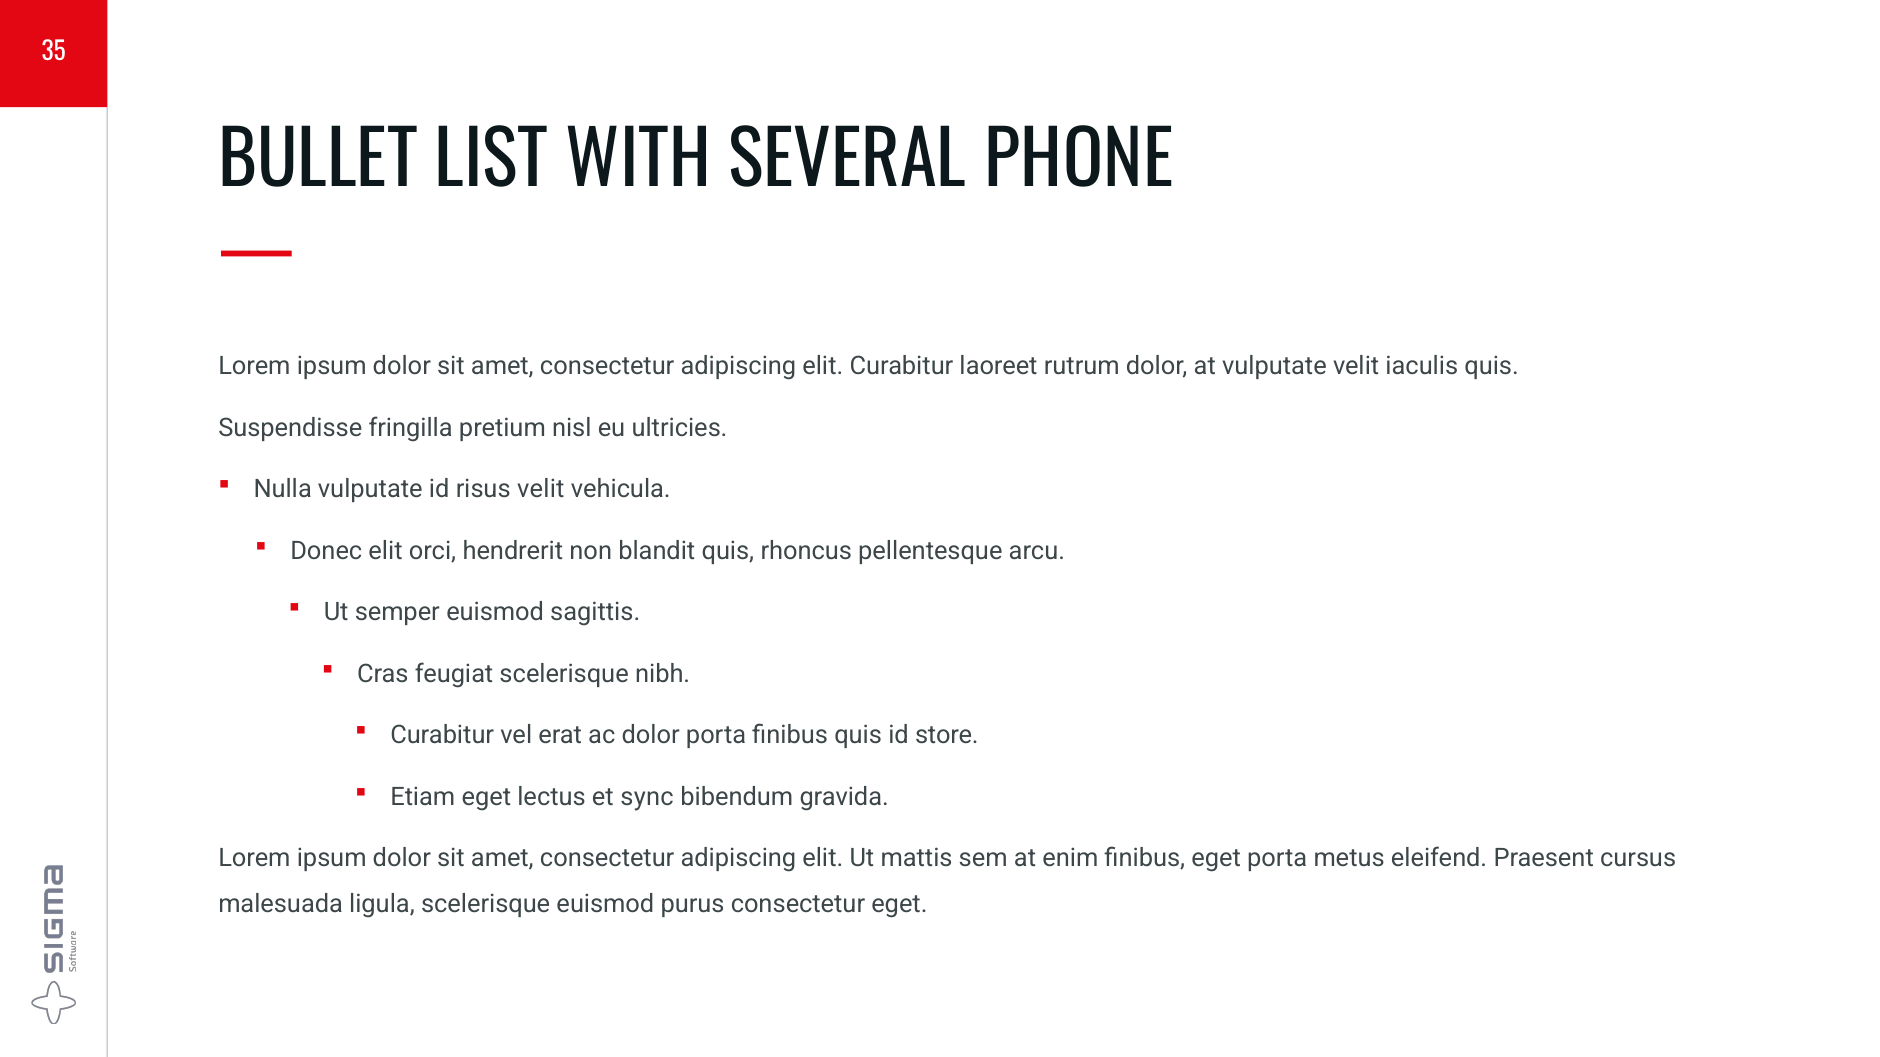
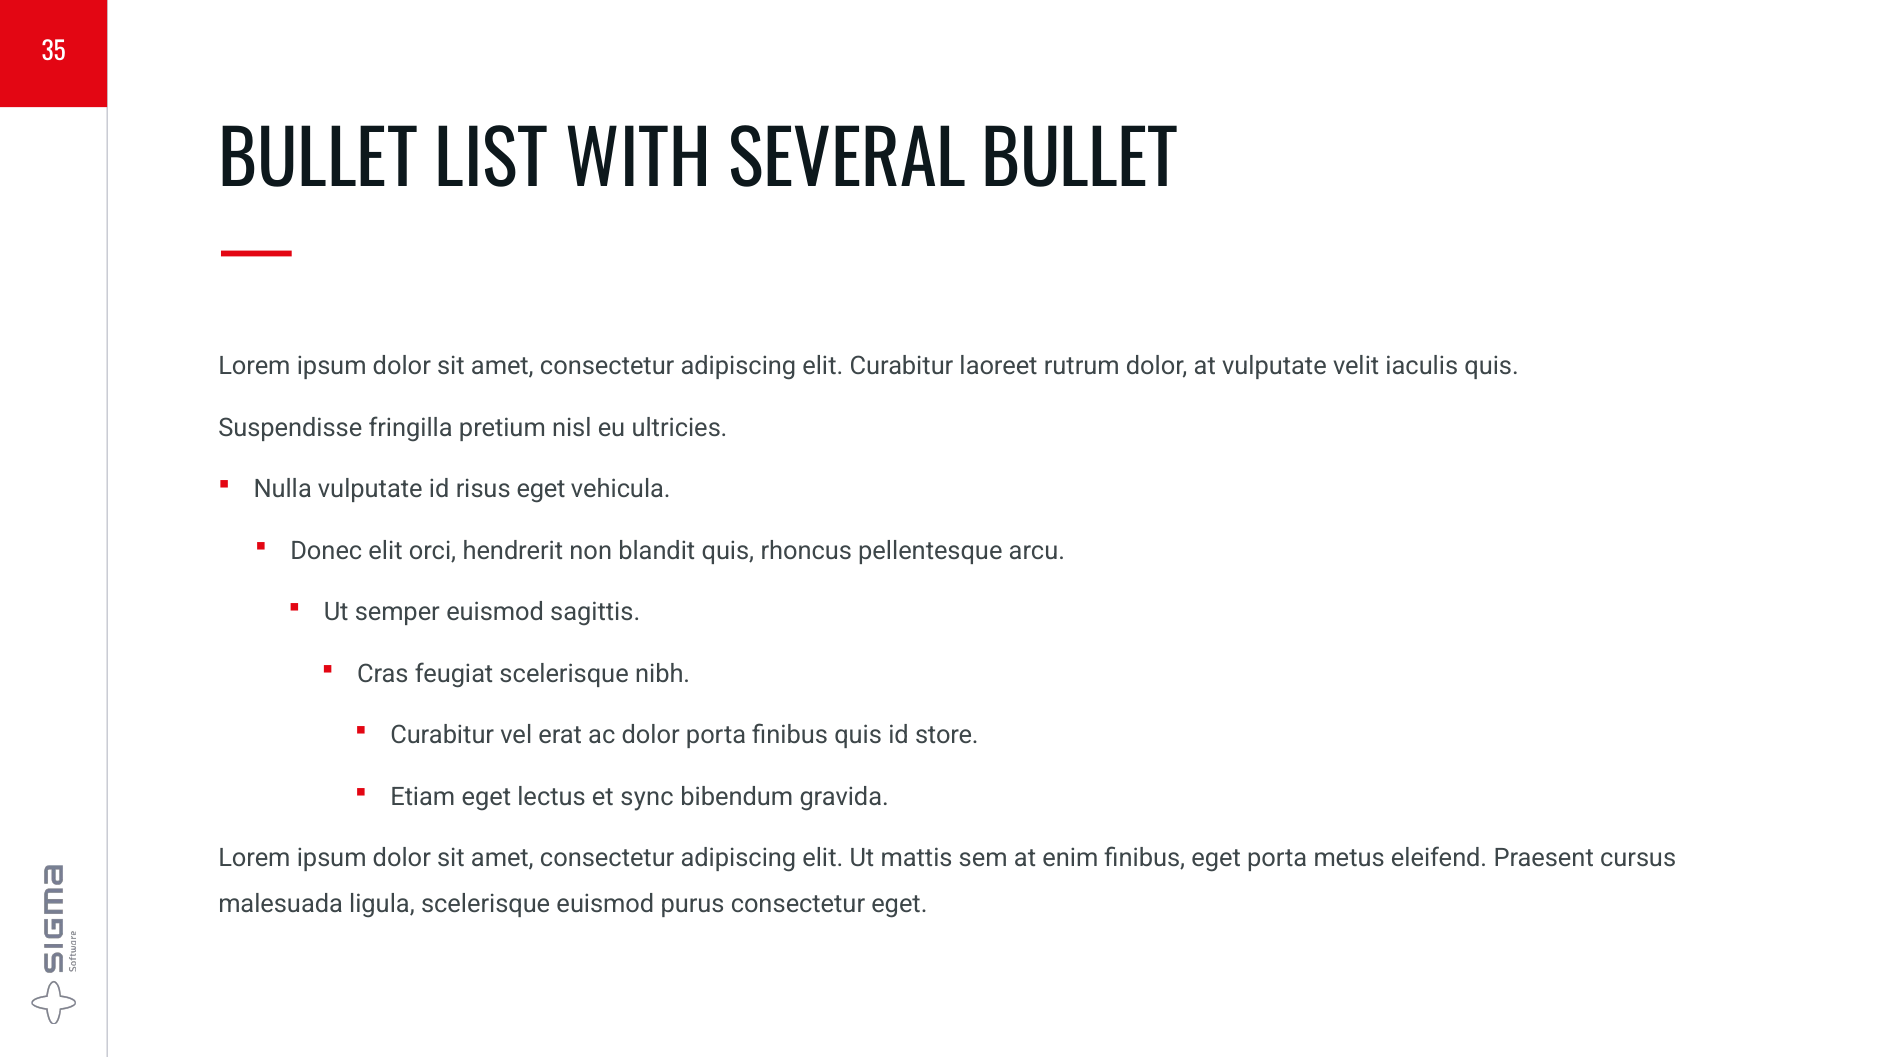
SEVERAL PHONE: PHONE -> BULLET (1080, 162)
risus velit: velit -> eget (541, 490)
